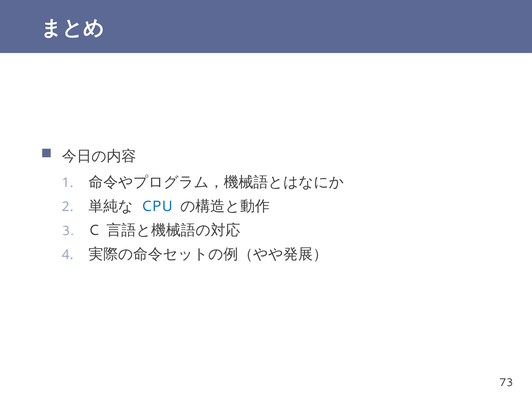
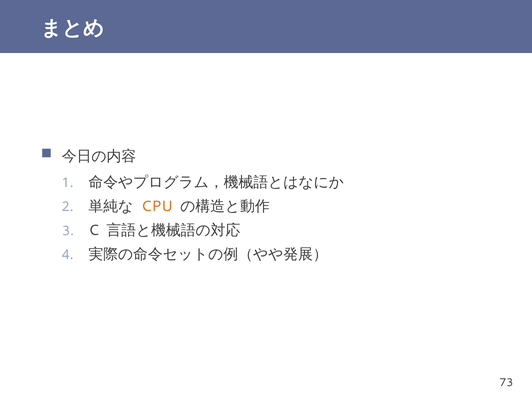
CPU colour: blue -> orange (157, 206)
